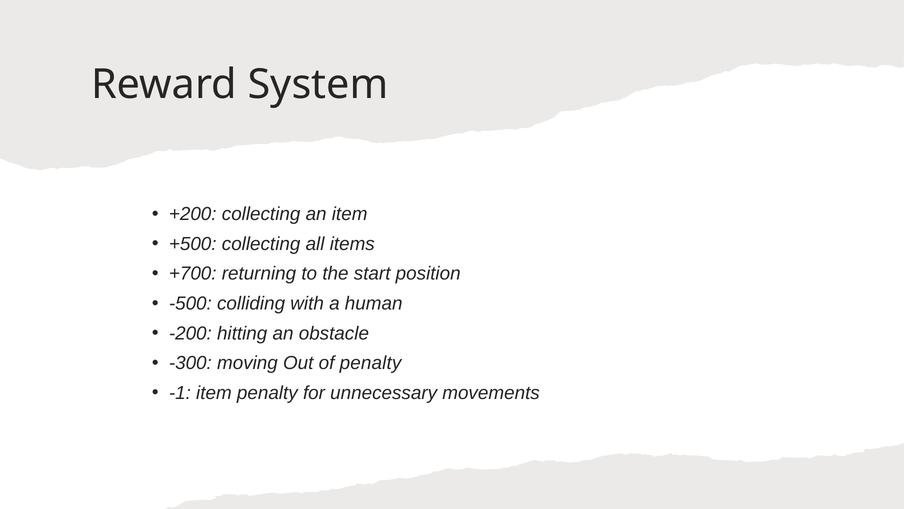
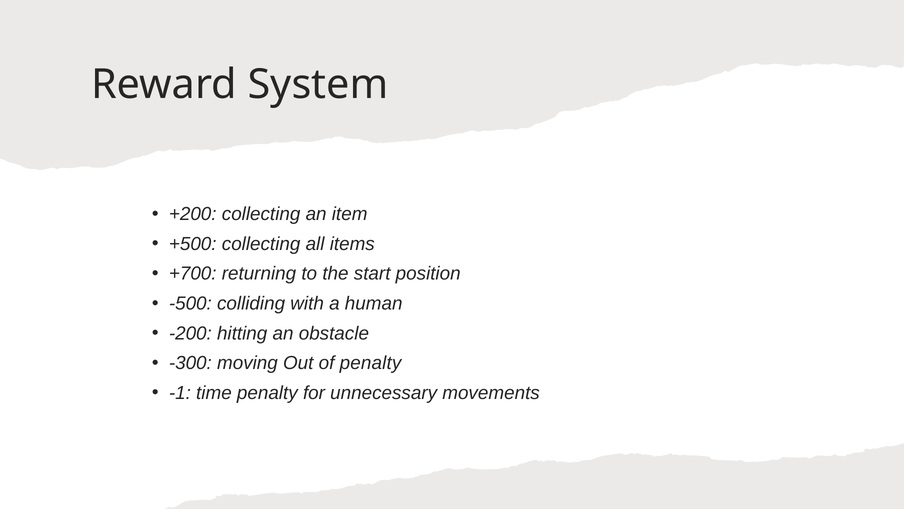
-1 item: item -> time (214, 393)
